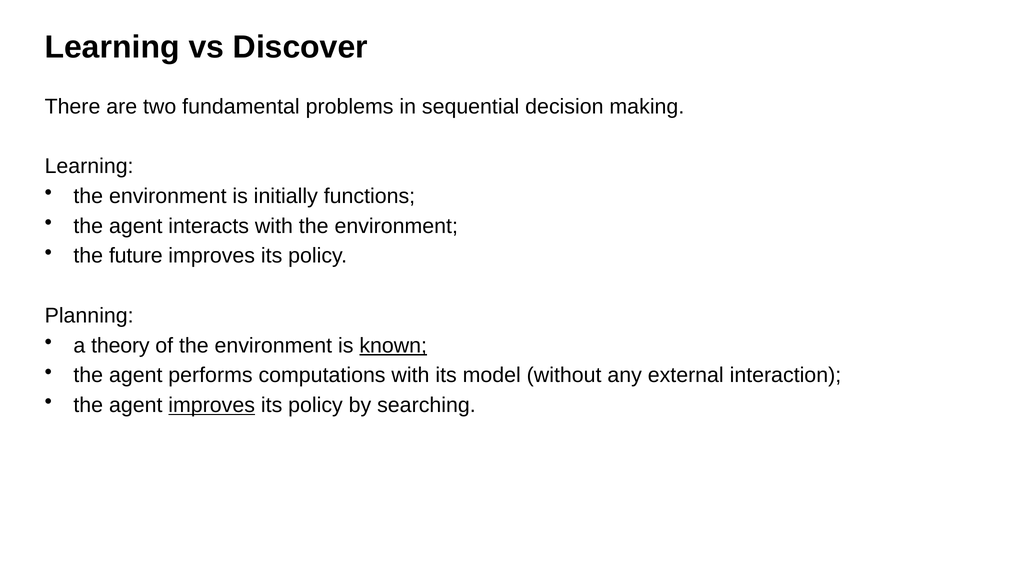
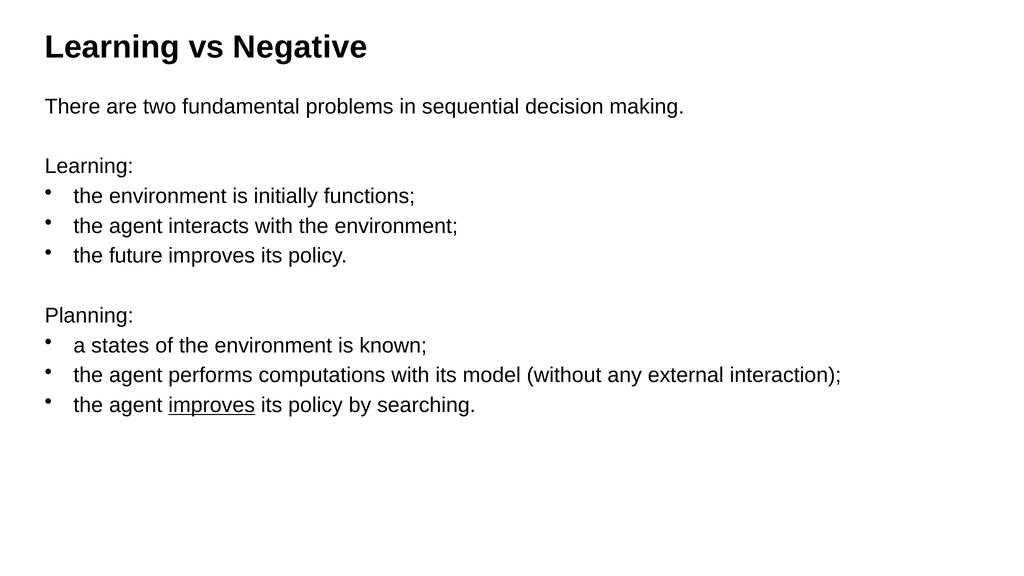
Discover: Discover -> Negative (300, 47)
theory: theory -> states (120, 346)
known underline: present -> none (393, 346)
